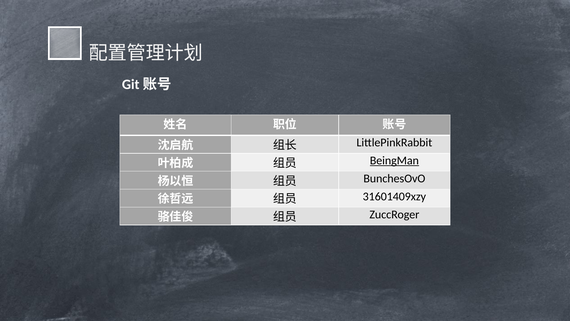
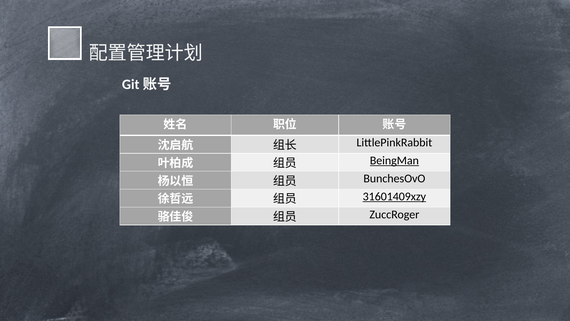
31601409xzy underline: none -> present (394, 196)
